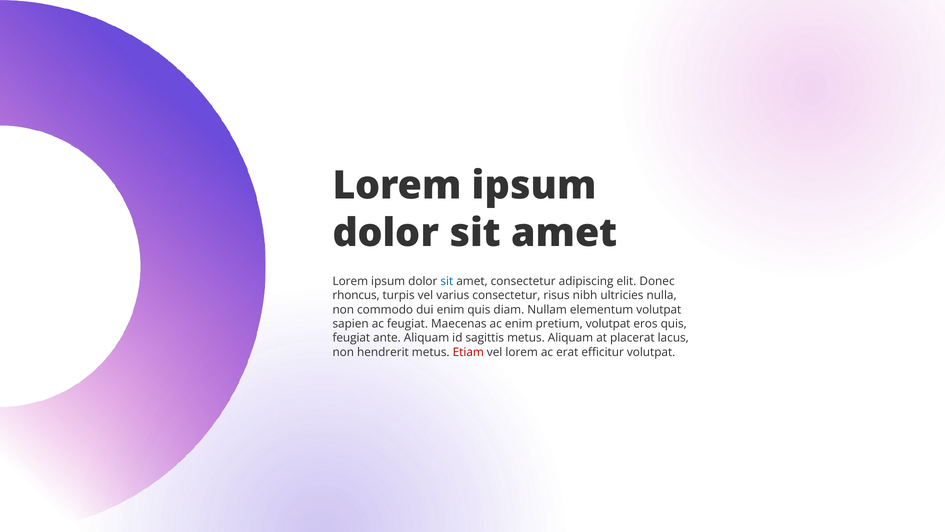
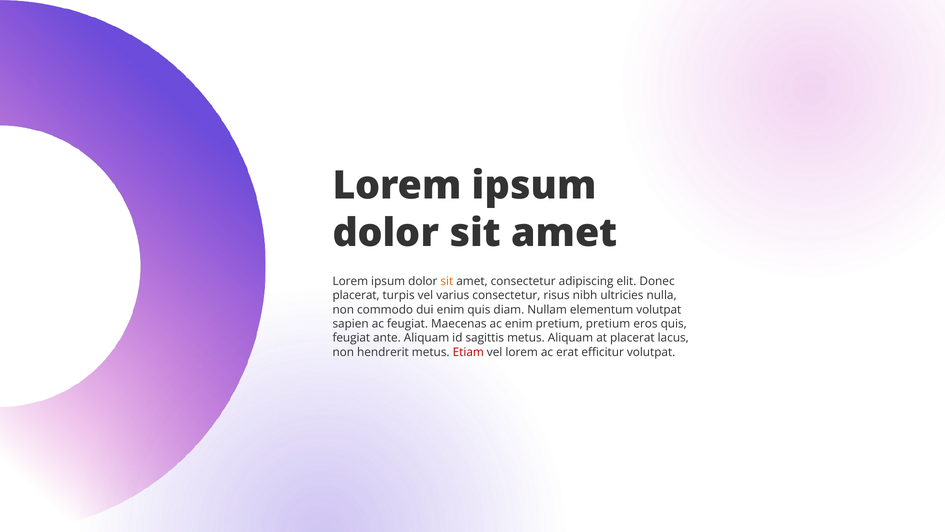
sit colour: blue -> orange (447, 281)
rhoncus: rhoncus -> placerat (356, 295)
pretium volutpat: volutpat -> pretium (608, 324)
